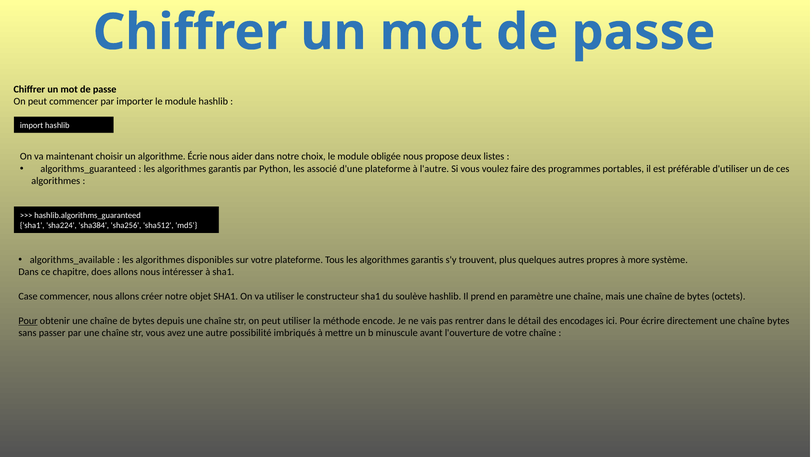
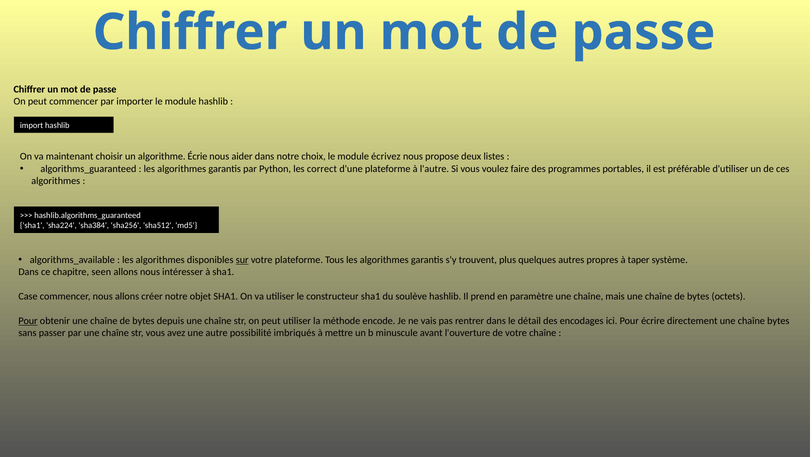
obligée: obligée -> écrivez (386, 157)
associé: associé -> correct (322, 169)
sur underline: none -> present (242, 260)
more: more -> taper (639, 260)
does: does -> seen (101, 272)
